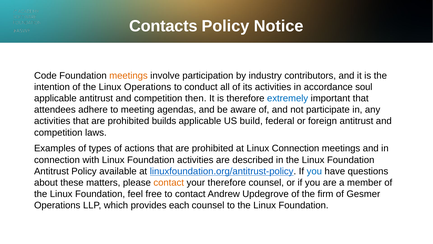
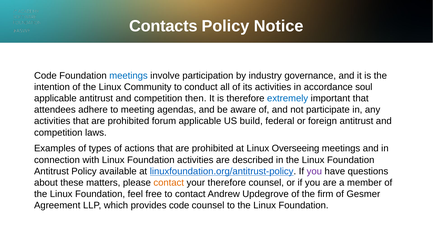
meetings colour: orange -> blue (129, 76)
contributors: contributors -> governance (310, 76)
Linux Operations: Operations -> Community (148, 87)
builds: builds -> forum (164, 121)
Linux Connection: Connection -> Overseeing (296, 148)
you colour: blue -> purple (314, 171)
Operations: Operations -> Agreement (57, 205)
provides each: each -> code (179, 205)
